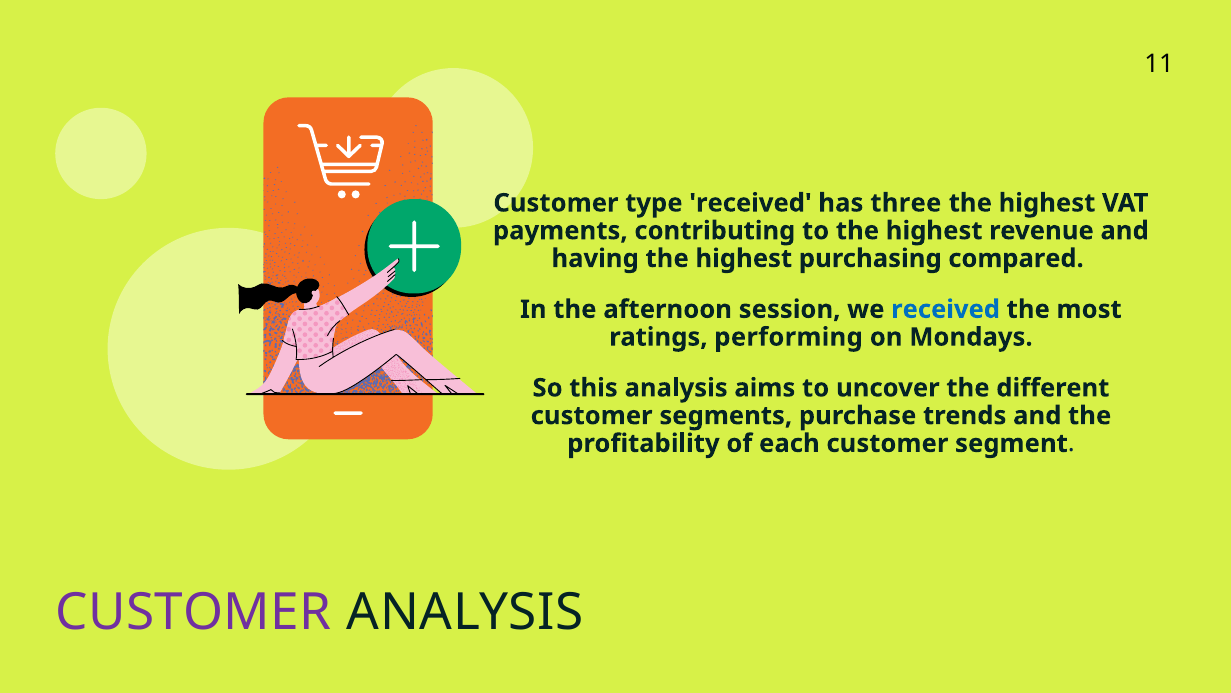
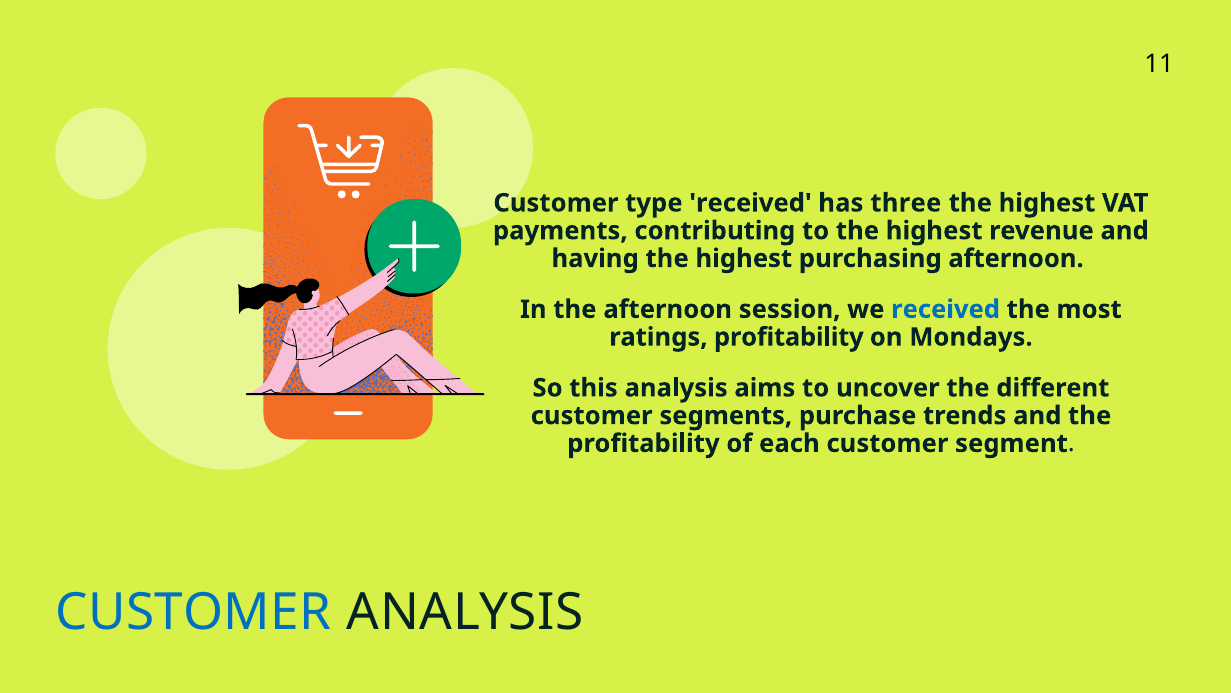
purchasing compared: compared -> afternoon (1016, 258)
ratings performing: performing -> profitability (789, 337)
CUSTOMER colour: purple -> blue (194, 612)
